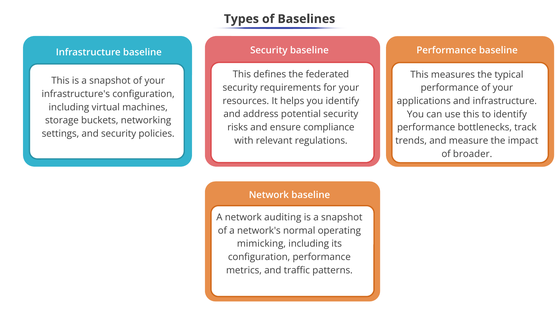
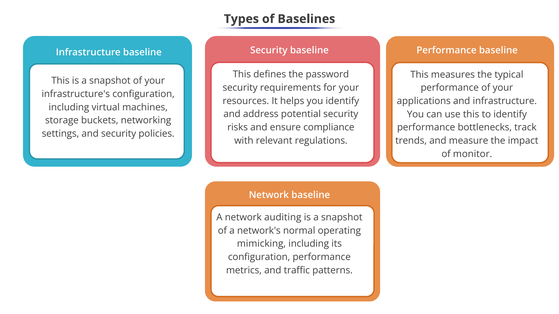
federated: federated -> password (327, 74)
broader: broader -> monitor (473, 154)
